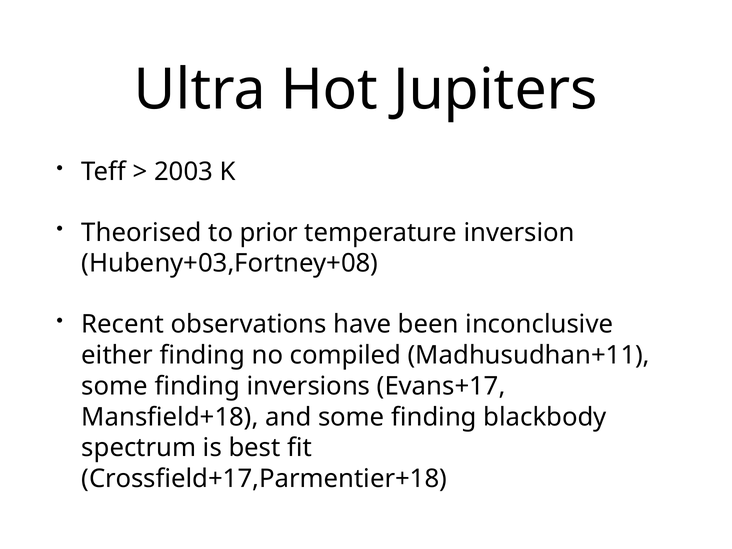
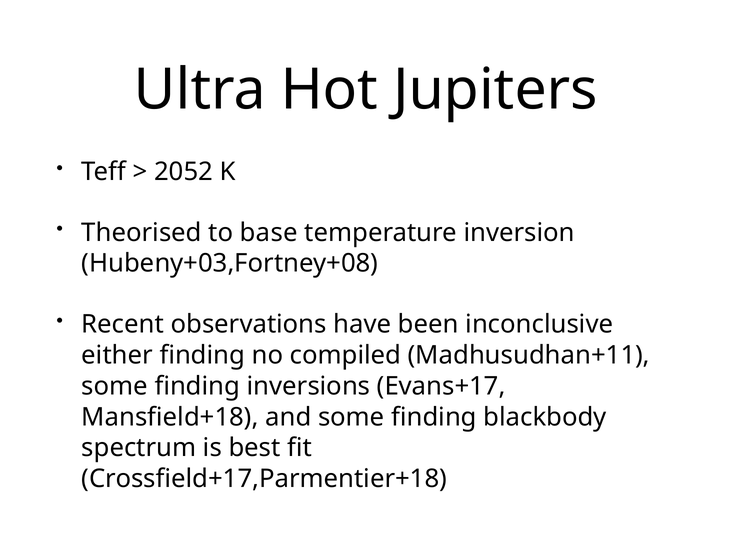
2003: 2003 -> 2052 (184, 172)
prior: prior -> base (269, 233)
